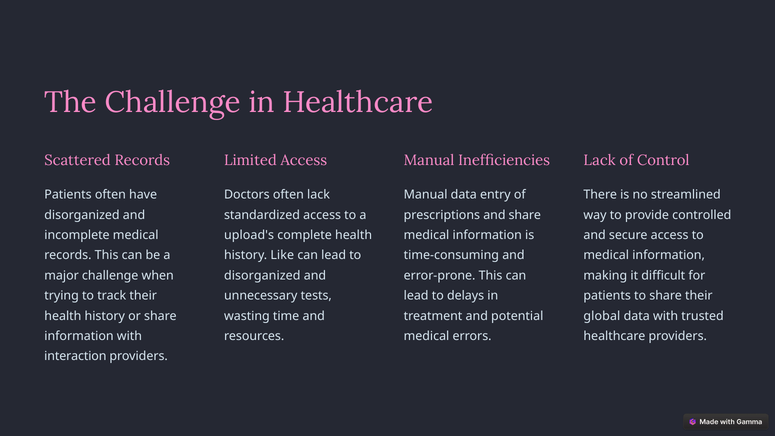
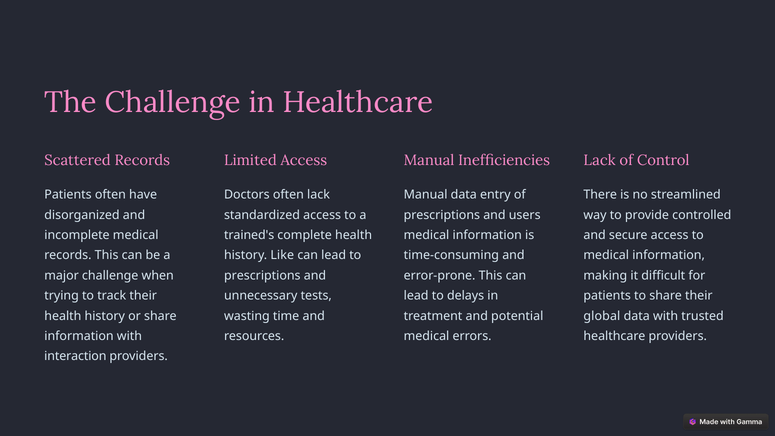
and share: share -> users (525, 215)
upload's: upload's -> trained's (249, 235)
disorganized: disorganized -> prescriptions (262, 276)
